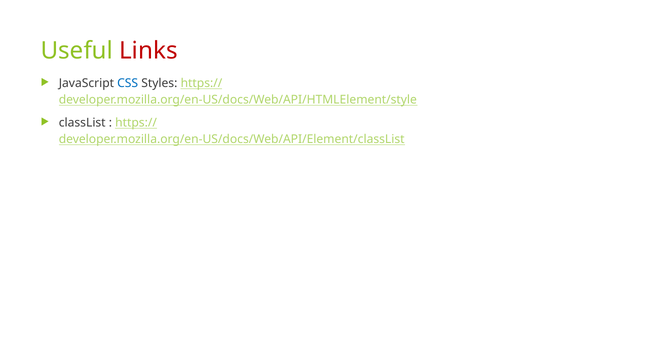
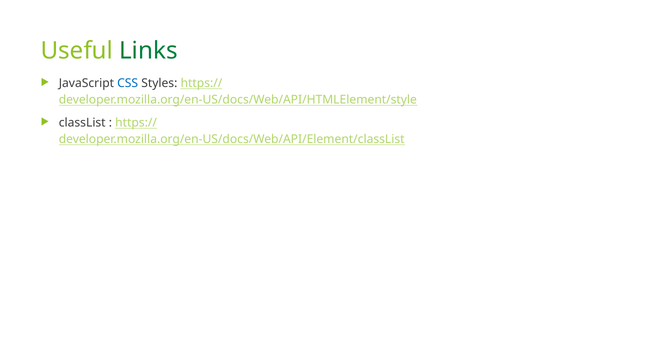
Links colour: red -> green (148, 51)
